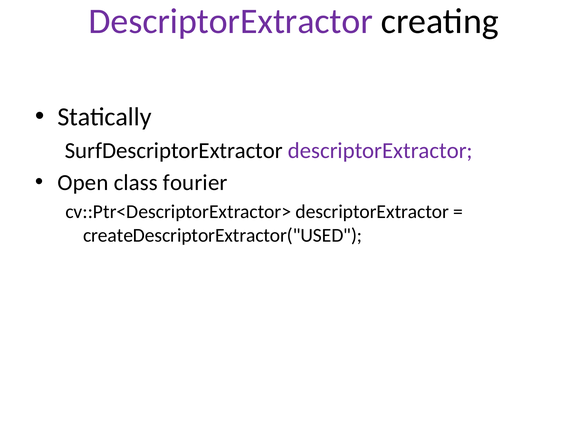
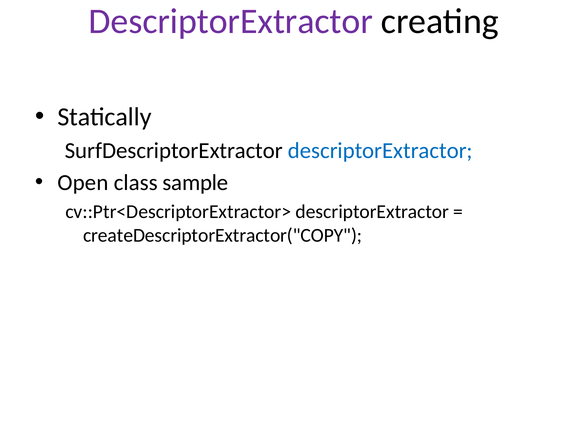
descriptorExtractor colour: purple -> blue (380, 151)
fourier: fourier -> sample (195, 183)
createDescriptorExtractor("USED: createDescriptorExtractor("USED -> createDescriptorExtractor("COPY (223, 235)
